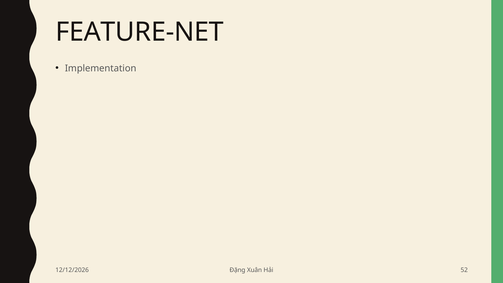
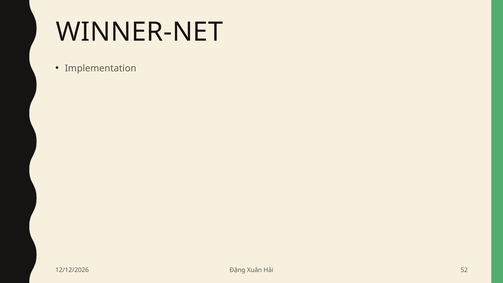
FEATURE-NET: FEATURE-NET -> WINNER-NET (139, 32)
